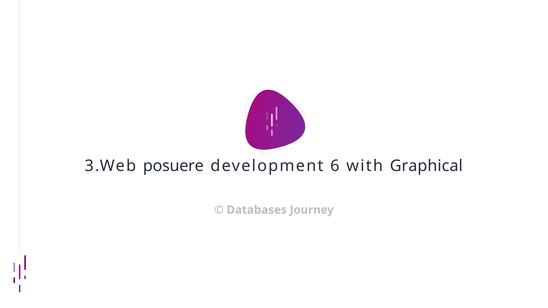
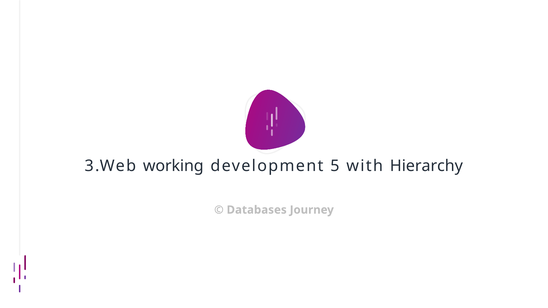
posuere: posuere -> working (173, 166)
6: 6 -> 5 (335, 166)
Graphical: Graphical -> Hierarchy (426, 166)
